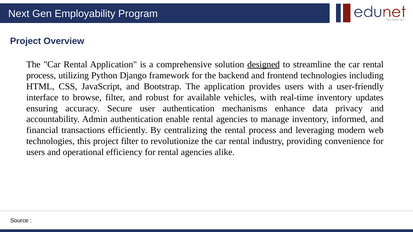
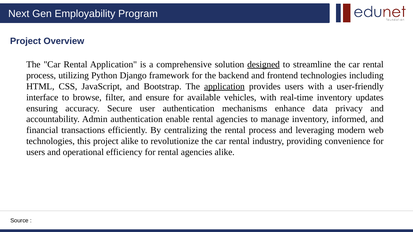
application underline: none -> present (224, 86)
robust: robust -> ensure (158, 97)
project filter: filter -> alike (130, 141)
